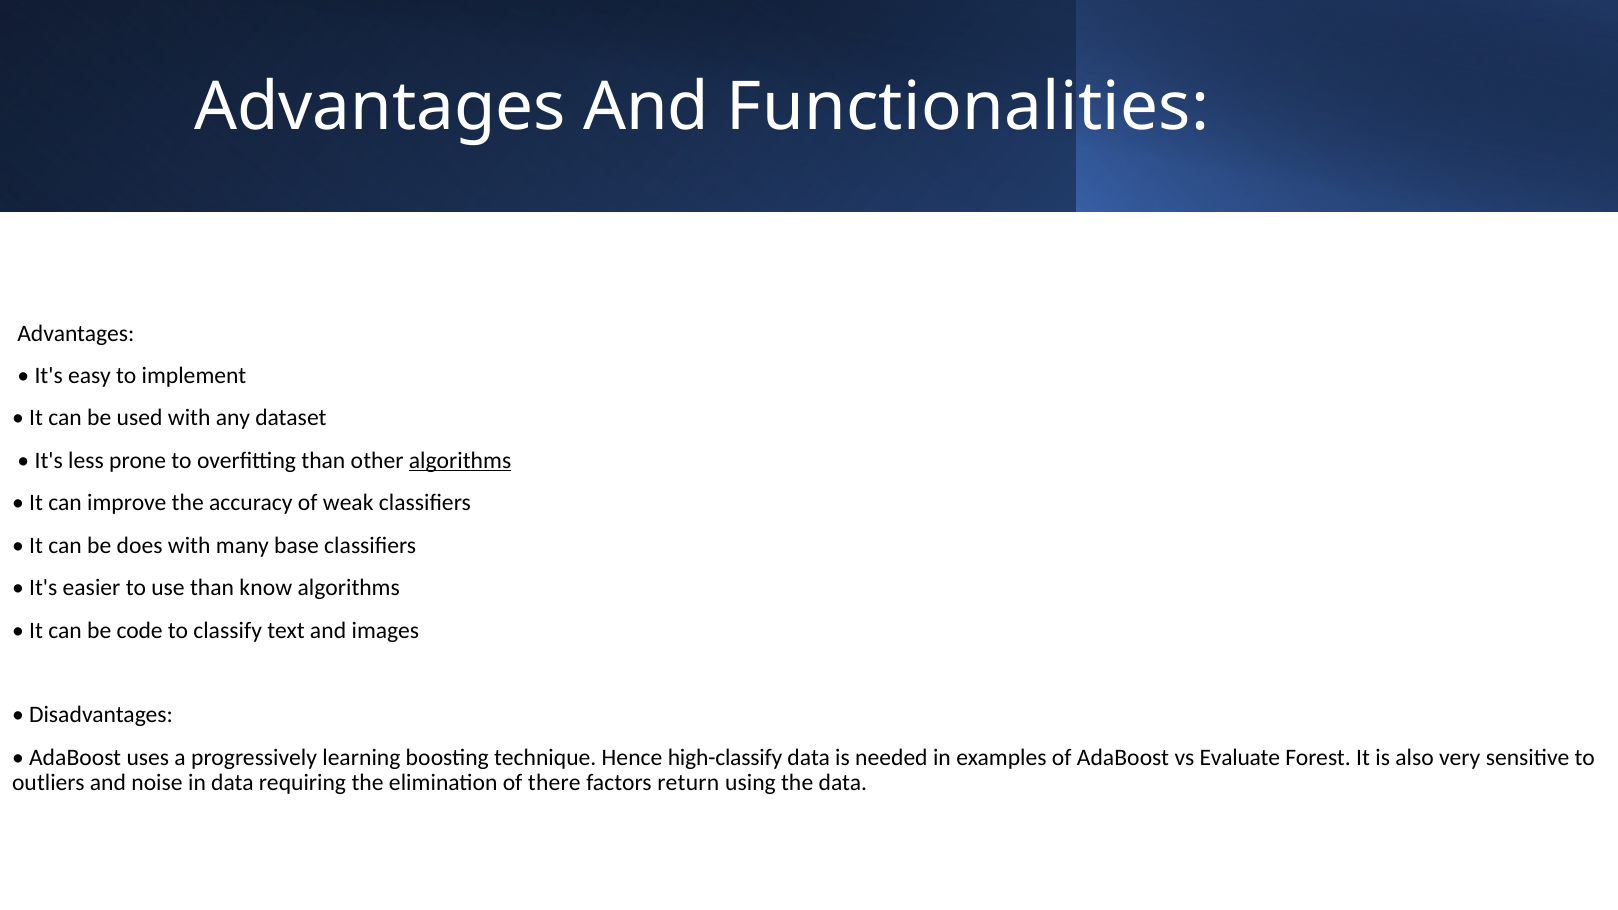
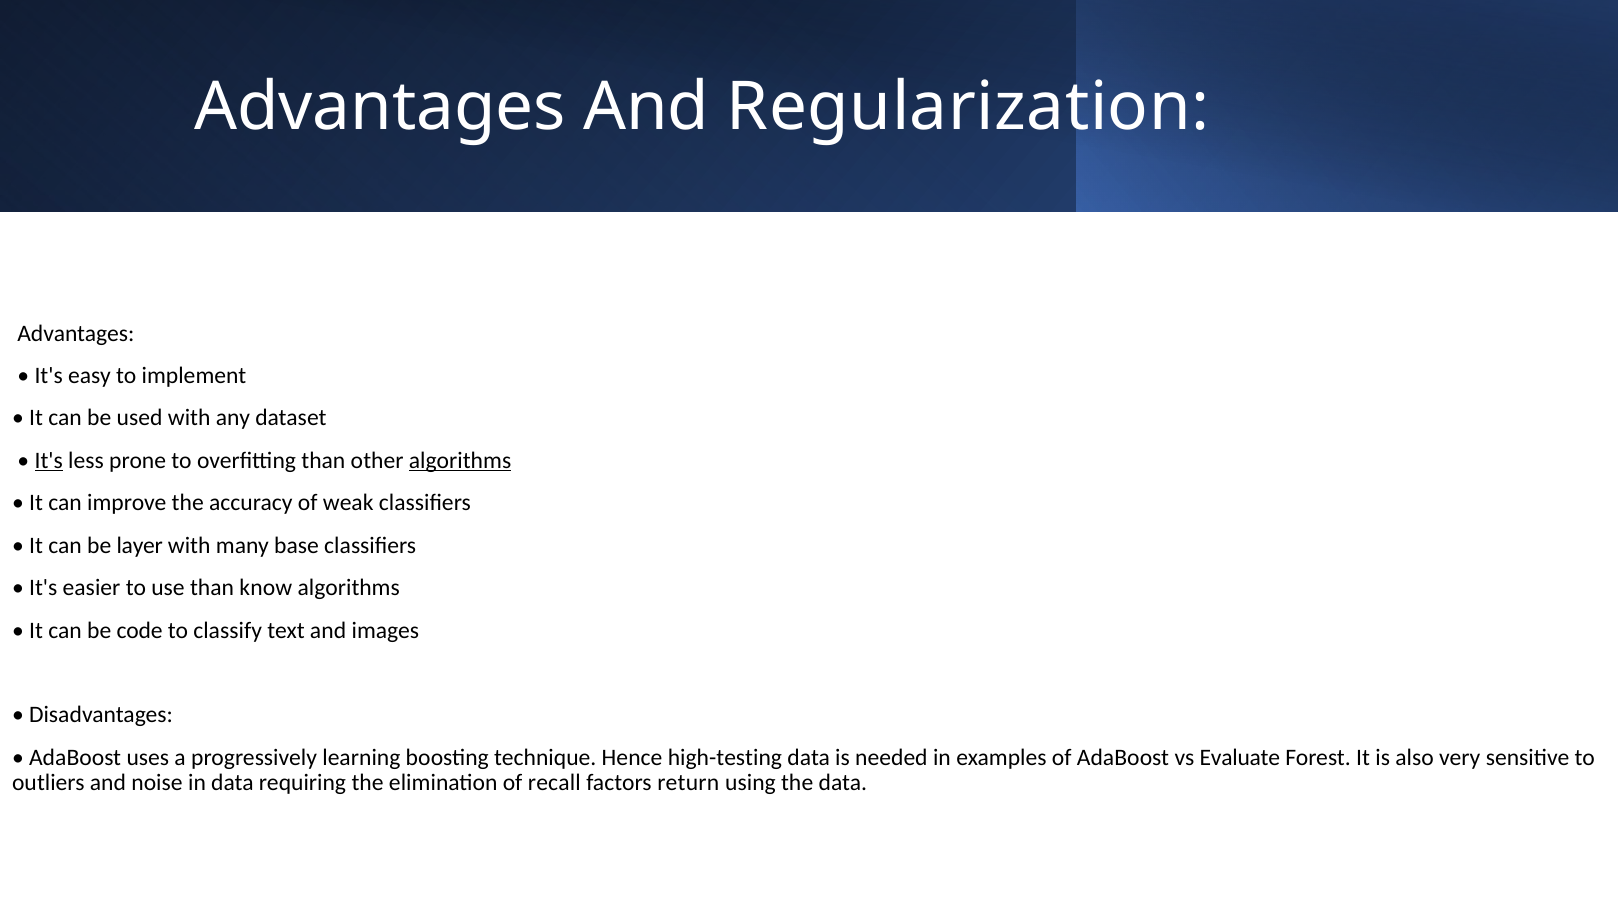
Functionalities: Functionalities -> Regularization (968, 107)
It's underline: none -> present (49, 461)
does: does -> layer (140, 545)
high-classify: high-classify -> high-testing (725, 758)
there: there -> recall (554, 783)
